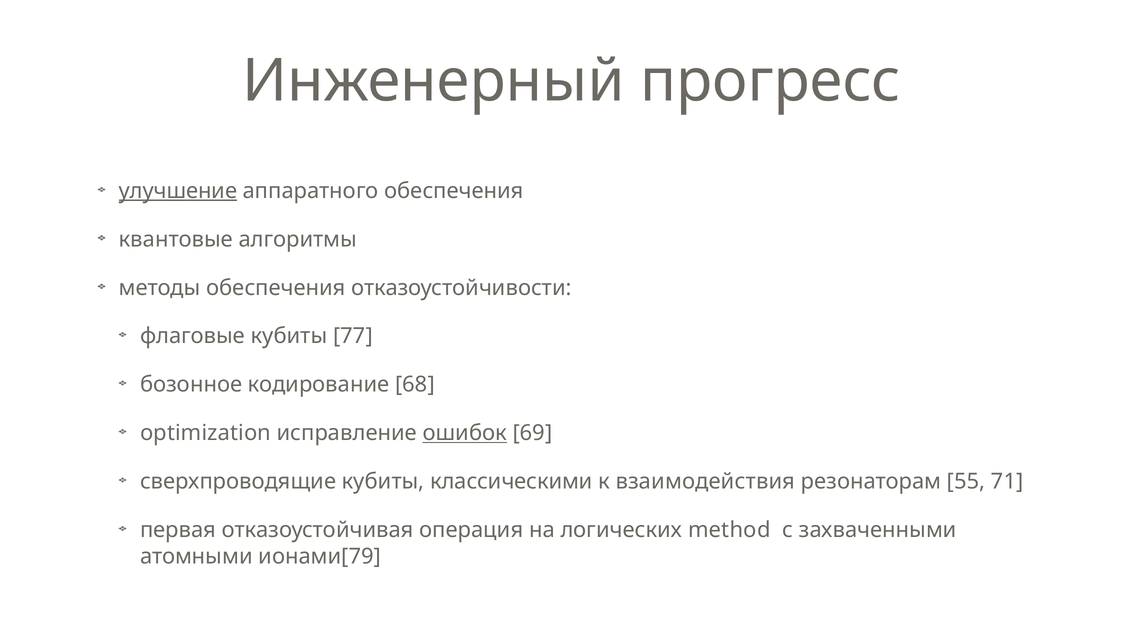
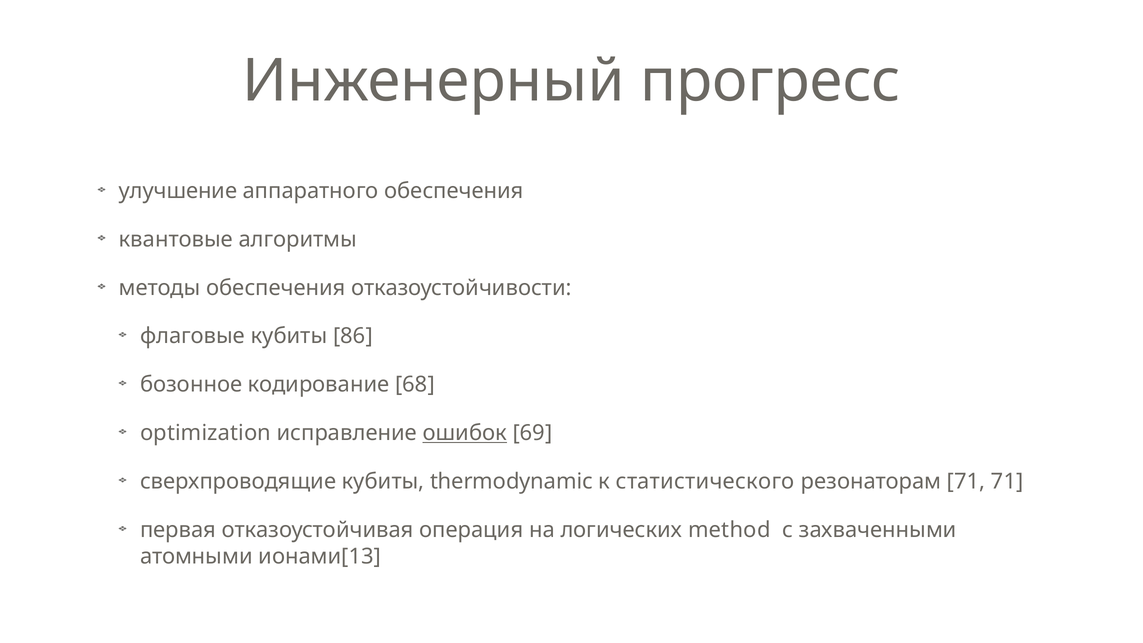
улучшение underline: present -> none (178, 191)
77: 77 -> 86 (353, 336)
классическими: классическими -> thermodynamic (511, 481)
взаимодействия: взаимодействия -> статистического (705, 481)
резонаторам 55: 55 -> 71 (966, 481)
ионами[79: ионами[79 -> ионами[13 (320, 556)
